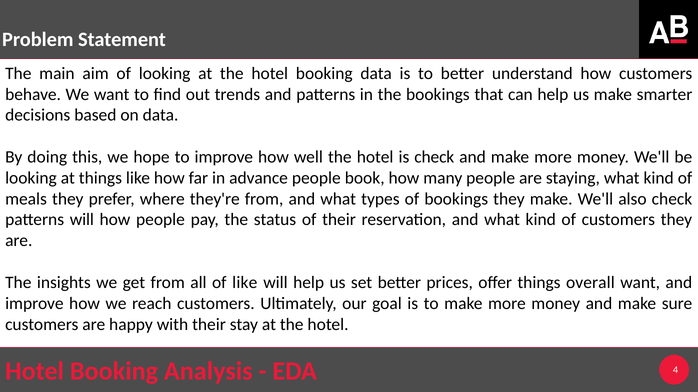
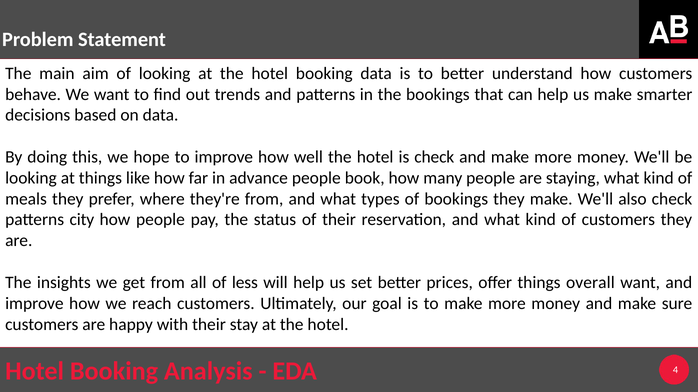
patterns will: will -> city (82, 220)
of like: like -> less (245, 283)
